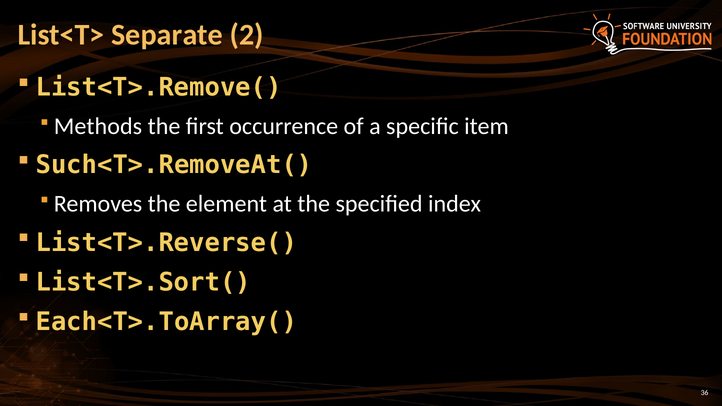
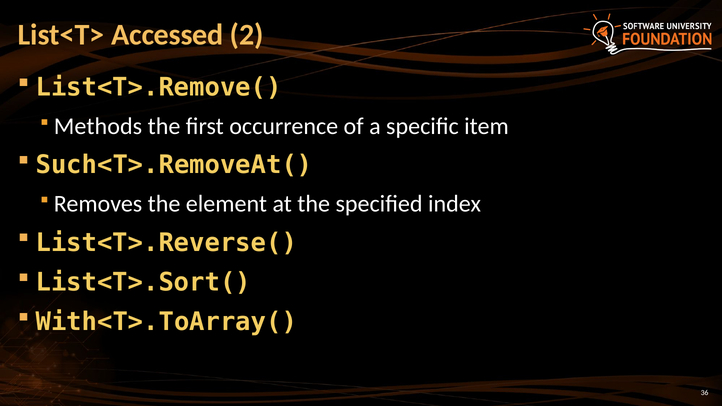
Separate: Separate -> Accessed (167, 35)
Each<T>.ToArray(: Each<T>.ToArray( -> With<T>.ToArray( (166, 322)
